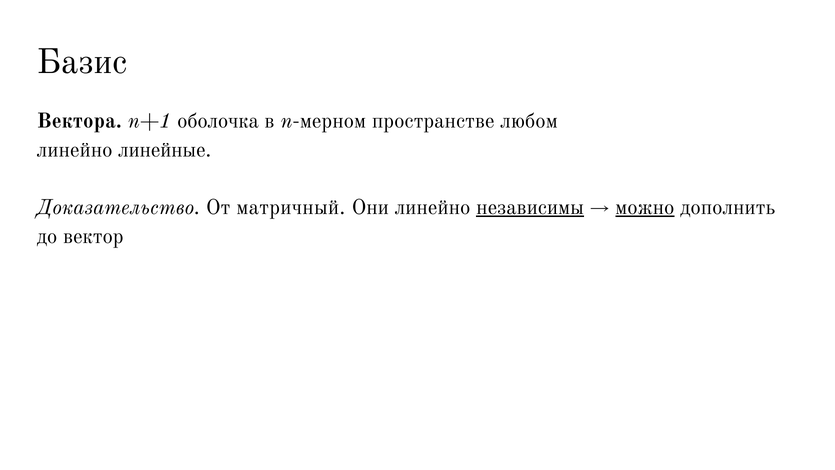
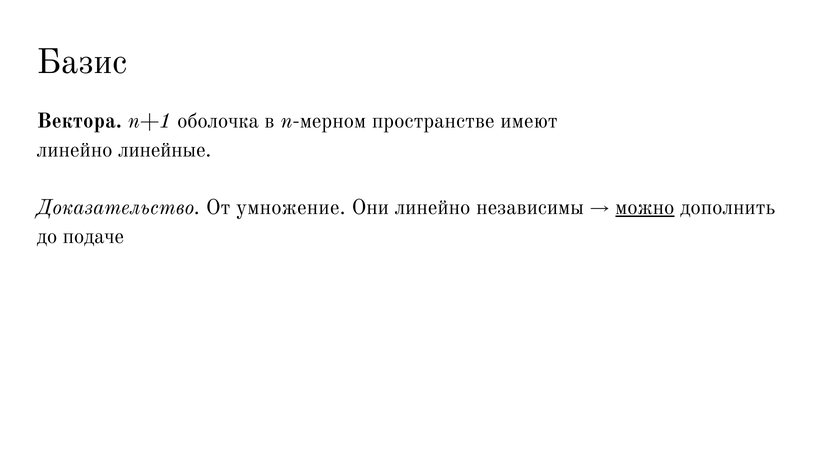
любом: любом -> имеют (529, 121)
матричный: матричный -> умножение (291, 207)
независимы underline: present -> none (530, 207)
вектор: вектор -> подаче (93, 236)
